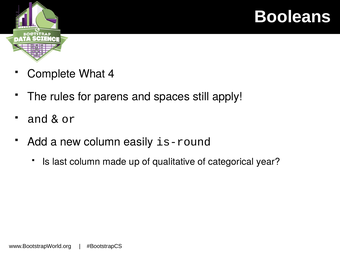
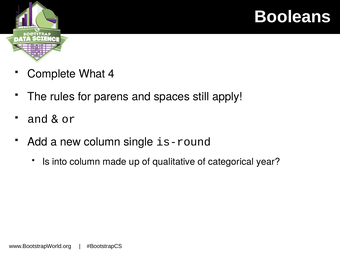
easily: easily -> single (138, 142)
last: last -> into (60, 162)
